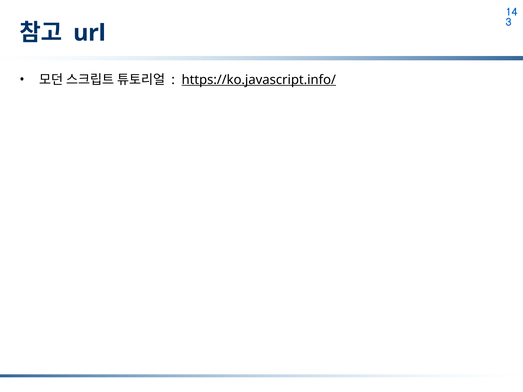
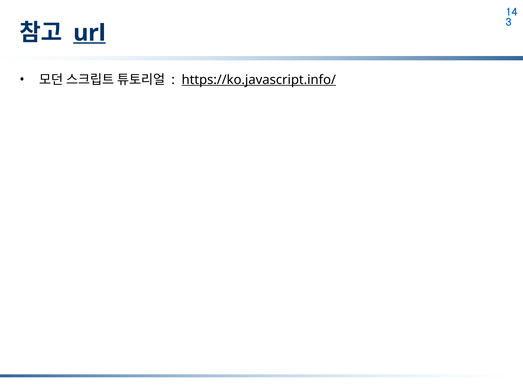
url underline: none -> present (89, 33)
